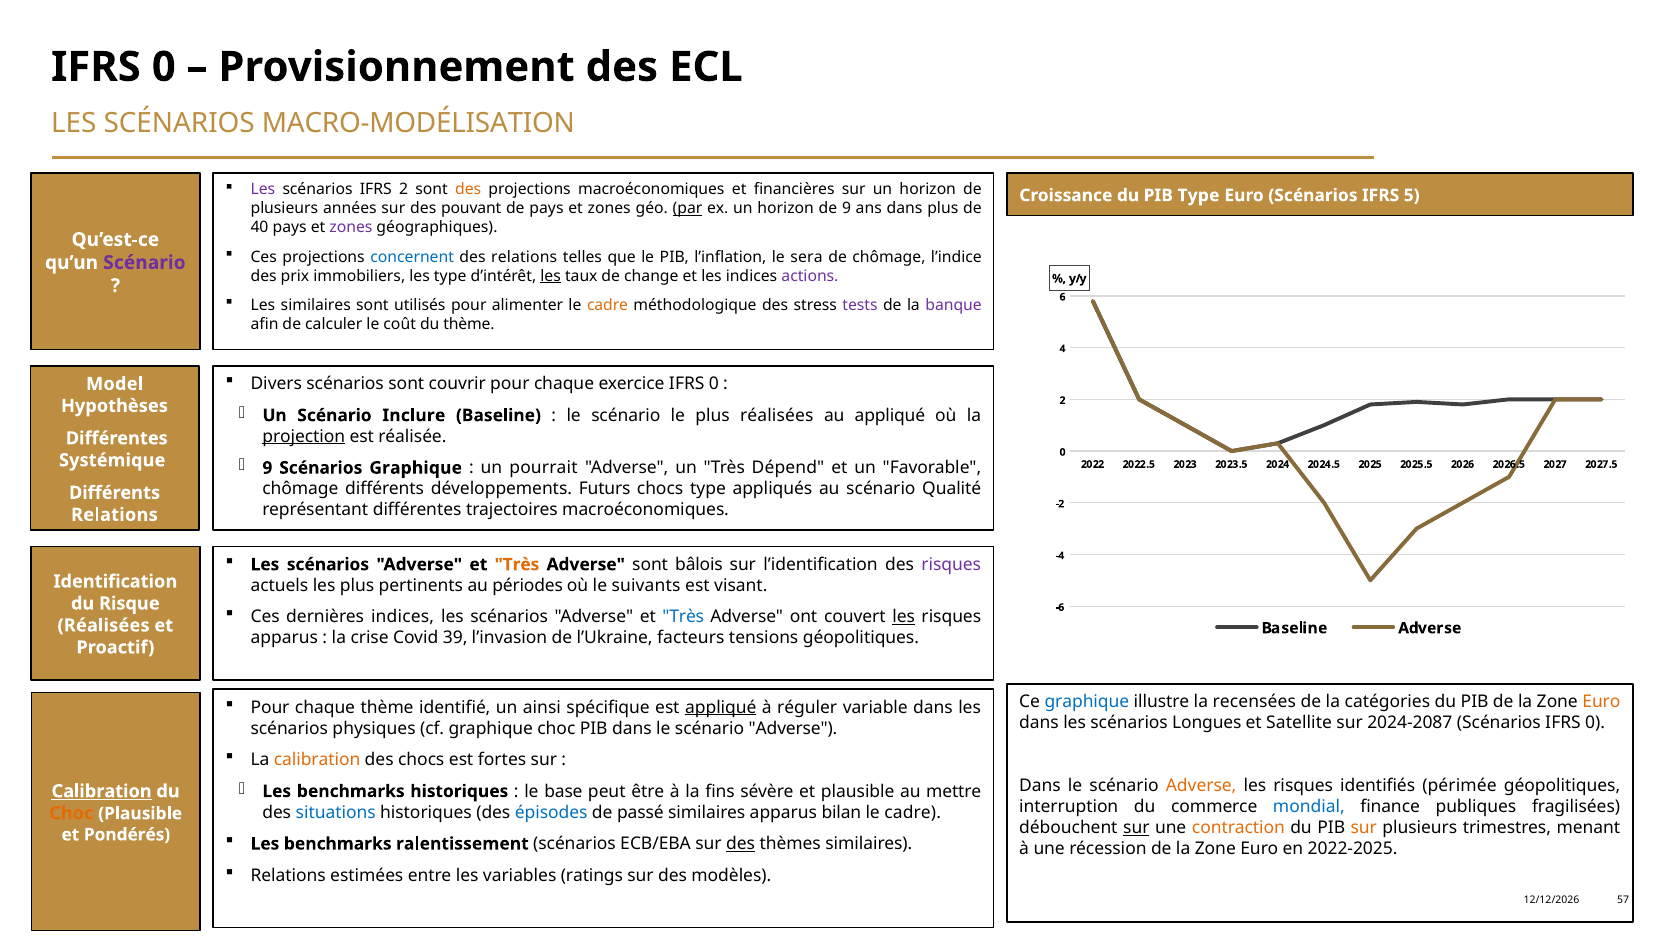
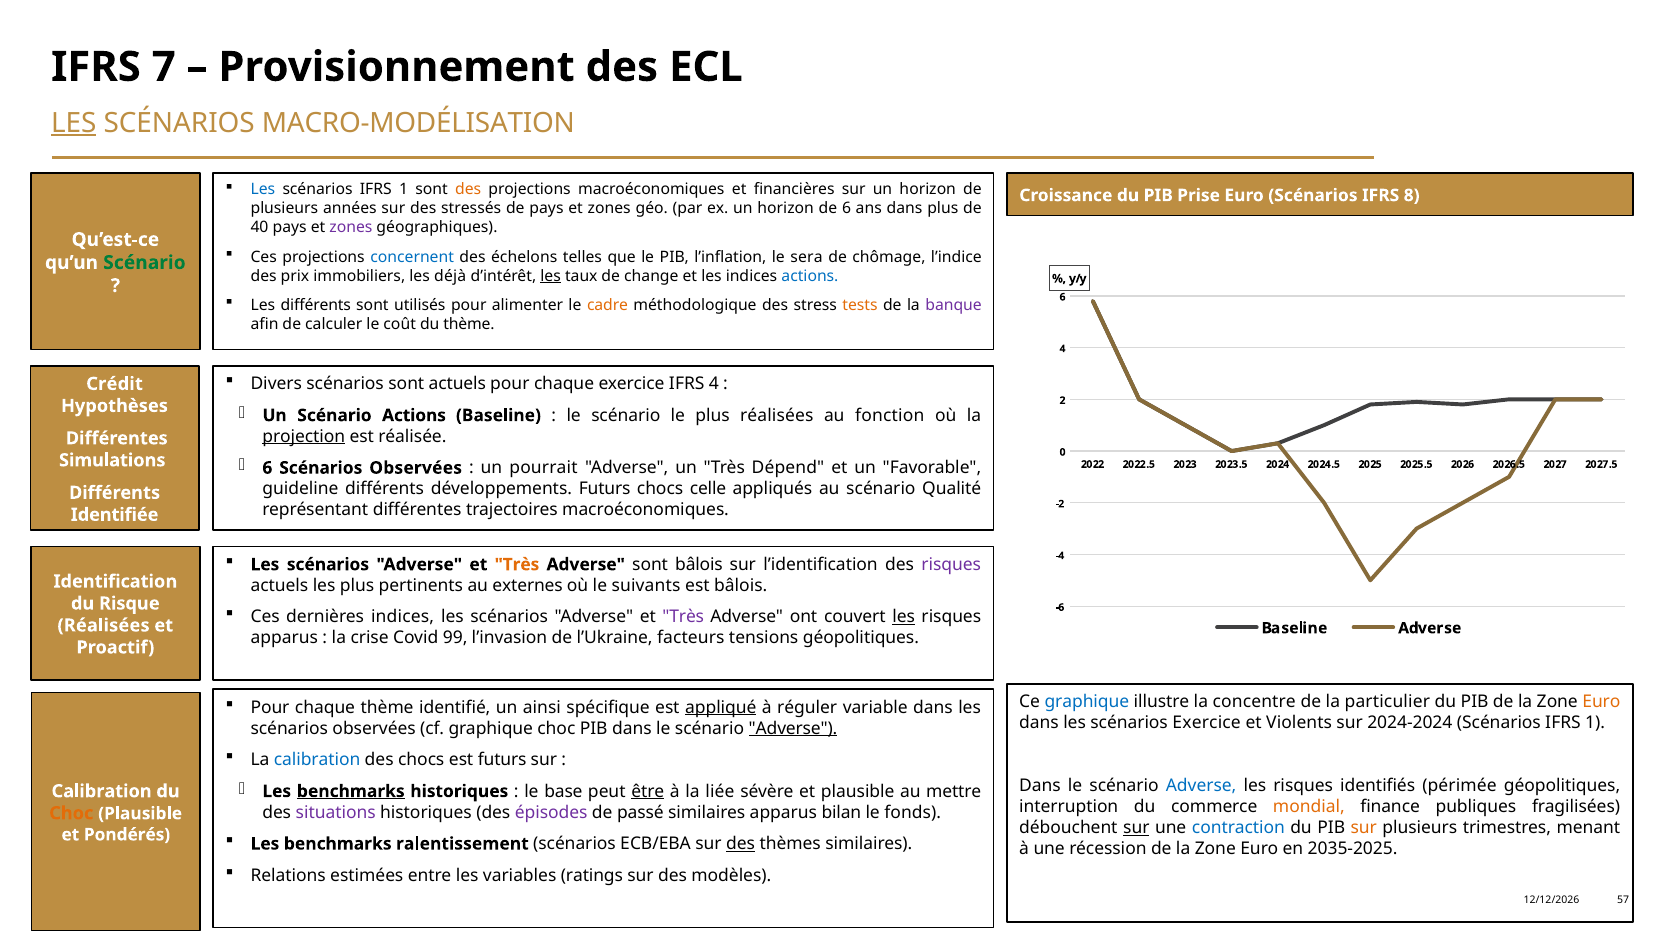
0: 0 -> 7 (164, 67)
LES underline: none -> present (74, 123)
Les colour: purple -> blue (263, 190)
2: 2 -> 1 (404, 190)
PIB Type: Type -> Prise (1199, 195)
5: 5 -> 8 (1412, 195)
pouvant: pouvant -> stressés (471, 209)
par underline: present -> none (688, 209)
de 9: 9 -> 6 (847, 209)
des relations: relations -> échelons (524, 257)
Scénario colour: purple -> green (144, 263)
les type: type -> déjà (450, 276)
actions colour: purple -> blue (810, 276)
Les similaires: similaires -> différents (316, 305)
tests colour: purple -> orange (860, 305)
sont couvrir: couvrir -> actuels (457, 384)
exercice IFRS 0: 0 -> 4 (714, 384)
Model: Model -> Crédit (115, 384)
Scénario Inclure: Inclure -> Actions (414, 415)
au appliqué: appliqué -> fonction (890, 415)
Systémique: Systémique -> Simulations (112, 460)
9: 9 -> 6 (267, 468)
Graphique: Graphique -> Observées (416, 468)
chômage: chômage -> guideline (300, 489)
chocs type: type -> celle (708, 489)
Relations: Relations -> Identifiée (115, 515)
périodes: périodes -> externes (528, 585)
est visant: visant -> bâlois (741, 585)
Très colour: blue -> purple (683, 617)
39: 39 -> 99 (455, 638)
recensées: recensées -> concentre (1254, 702)
catégories: catégories -> particulier (1387, 702)
scénarios Longues: Longues -> Exercice (1207, 723)
Satellite: Satellite -> Violents (1299, 723)
2024-2087: 2024-2087 -> 2024-2024 (1410, 723)
0: 0 -> 1 (1595, 723)
physiques: physiques -> observées (374, 728)
Adverse underline: none -> present (793, 728)
calibration colour: orange -> blue (317, 760)
est fortes: fortes -> futurs (502, 760)
Adverse colour: orange -> blue (1201, 786)
benchmarks underline: none -> present (351, 791)
être underline: none -> present (648, 791)
fins: fins -> liée (720, 791)
Calibration underline: present -> none (102, 791)
mondial colour: blue -> orange (1309, 807)
situations colour: blue -> purple (336, 812)
épisodes colour: blue -> purple (551, 812)
cadre: cadre -> fonds (913, 812)
contraction colour: orange -> blue (1238, 828)
2022-2025: 2022-2025 -> 2035-2025 (1353, 849)
